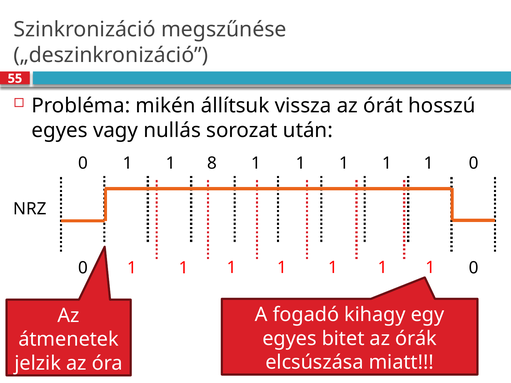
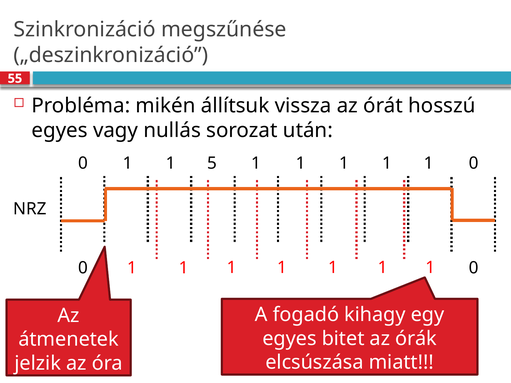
8: 8 -> 5 (212, 163)
